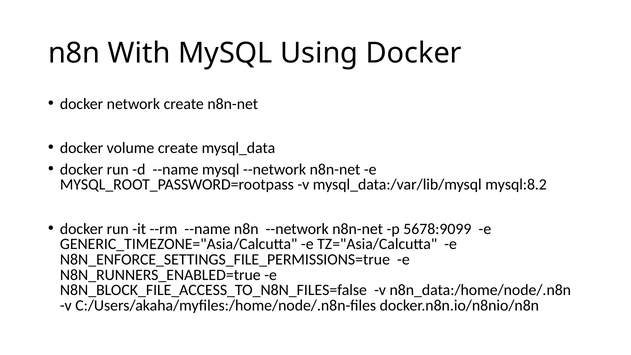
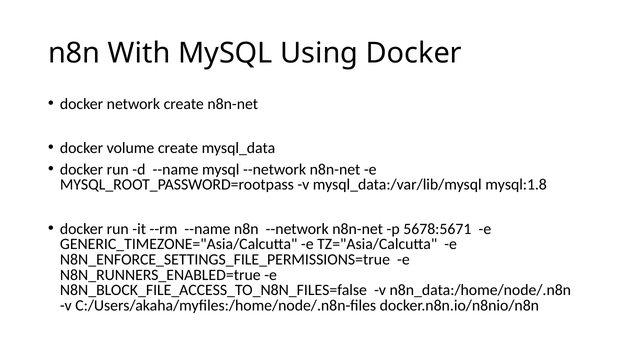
mysql:8.2: mysql:8.2 -> mysql:1.8 (516, 185)
5678:9099: 5678:9099 -> 5678:5671 (437, 229)
